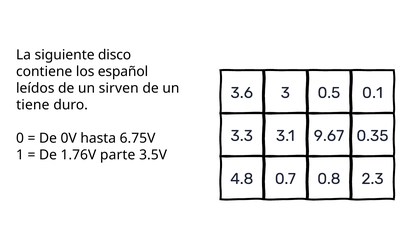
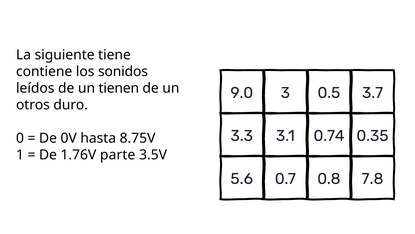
disco: disco -> tiene (114, 55)
español: español -> sonidos (123, 71)
sirven: sirven -> tienen (119, 88)
3.6: 3.6 -> 9.0 (242, 93)
0.1: 0.1 -> 3.7 (373, 93)
tiene: tiene -> otros (33, 105)
9.67: 9.67 -> 0.74 (329, 135)
6.75V: 6.75V -> 8.75V (138, 138)
4.8: 4.8 -> 5.6 (242, 178)
2.3: 2.3 -> 7.8 (372, 178)
